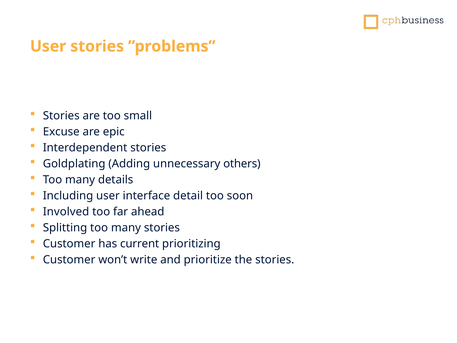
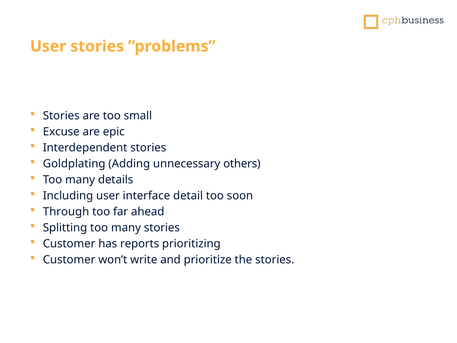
Involved: Involved -> Through (66, 212)
current: current -> reports (140, 244)
